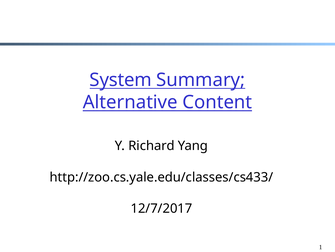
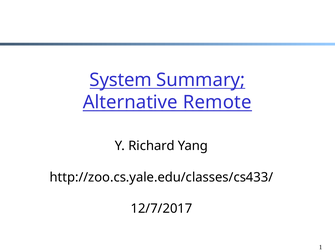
Content: Content -> Remote (217, 102)
